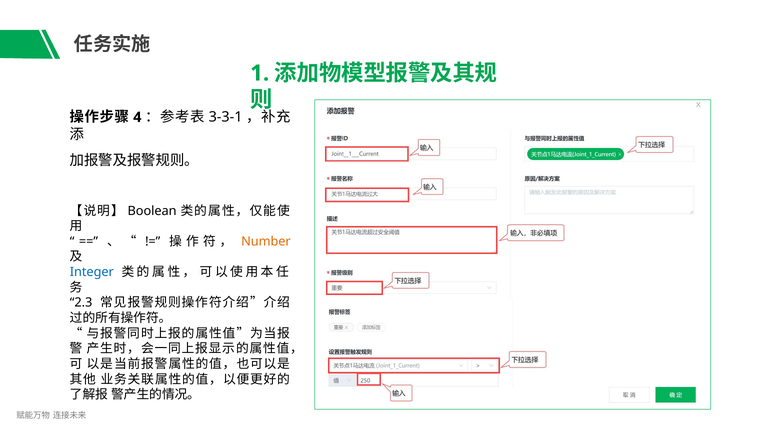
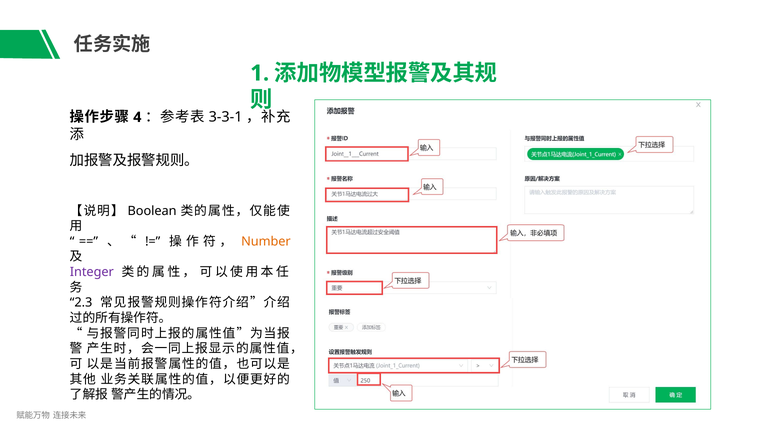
Integer colour: blue -> purple (92, 272)
